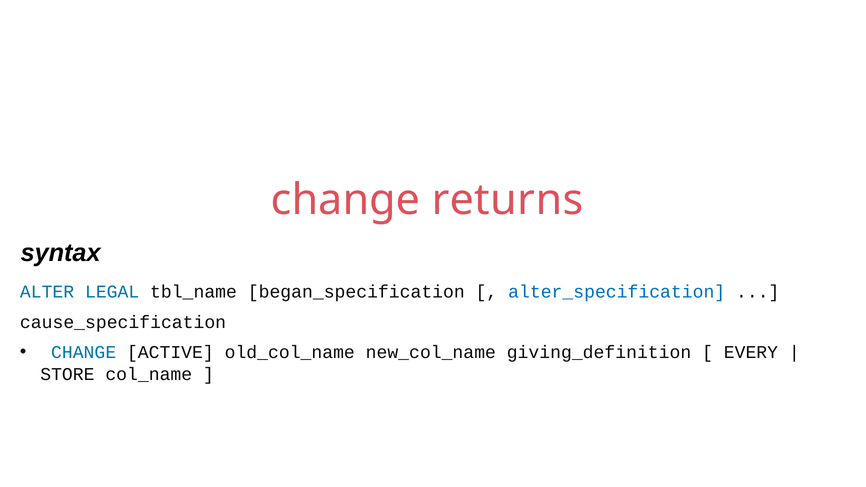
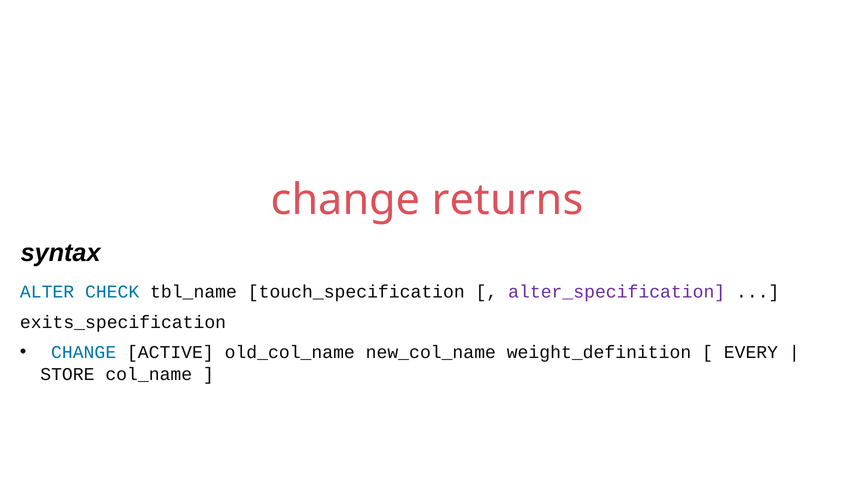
LEGAL: LEGAL -> CHECK (112, 292)
began_specification: began_specification -> touch_specification (356, 292)
alter_specification colour: blue -> purple (617, 292)
cause_specification: cause_specification -> exits_specification (123, 322)
giving_definition: giving_definition -> weight_definition (599, 353)
